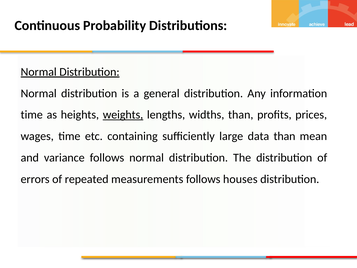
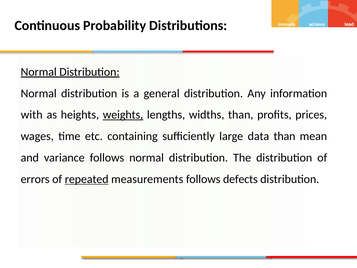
time: time -> with (32, 115)
repeated underline: none -> present (87, 179)
houses: houses -> defects (240, 179)
